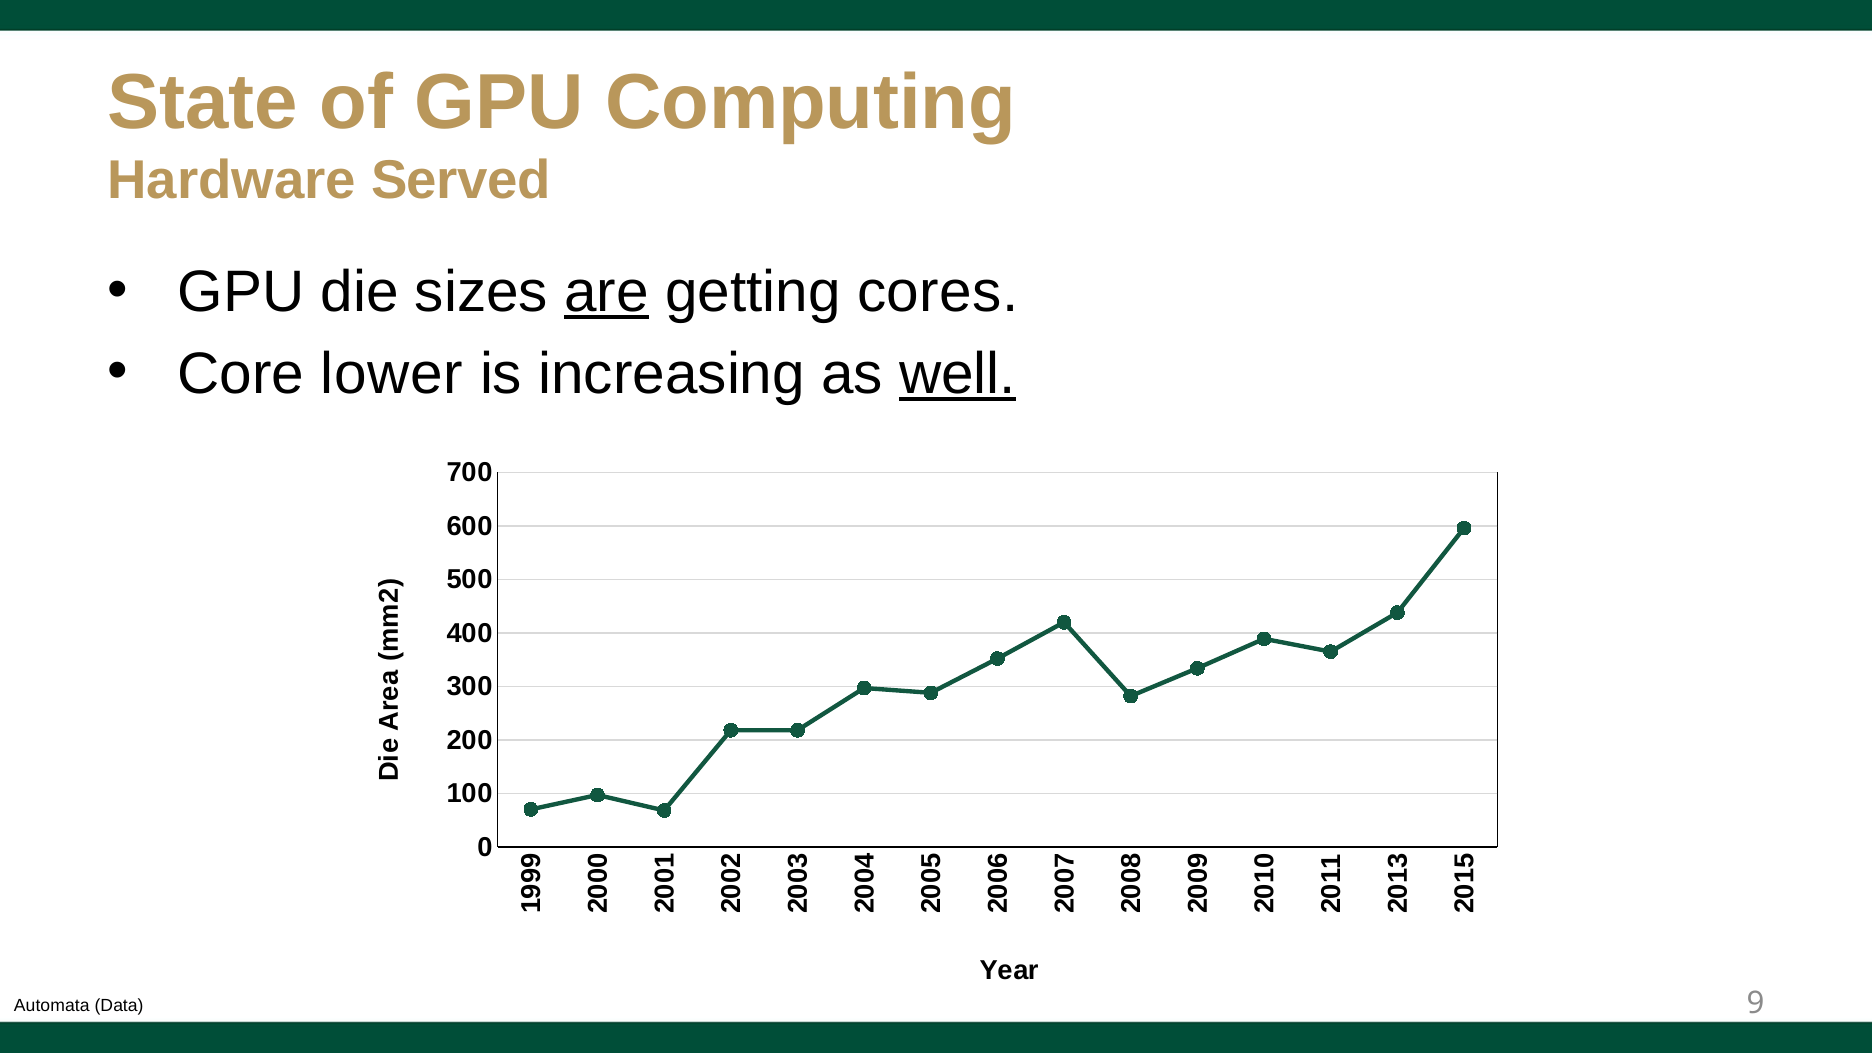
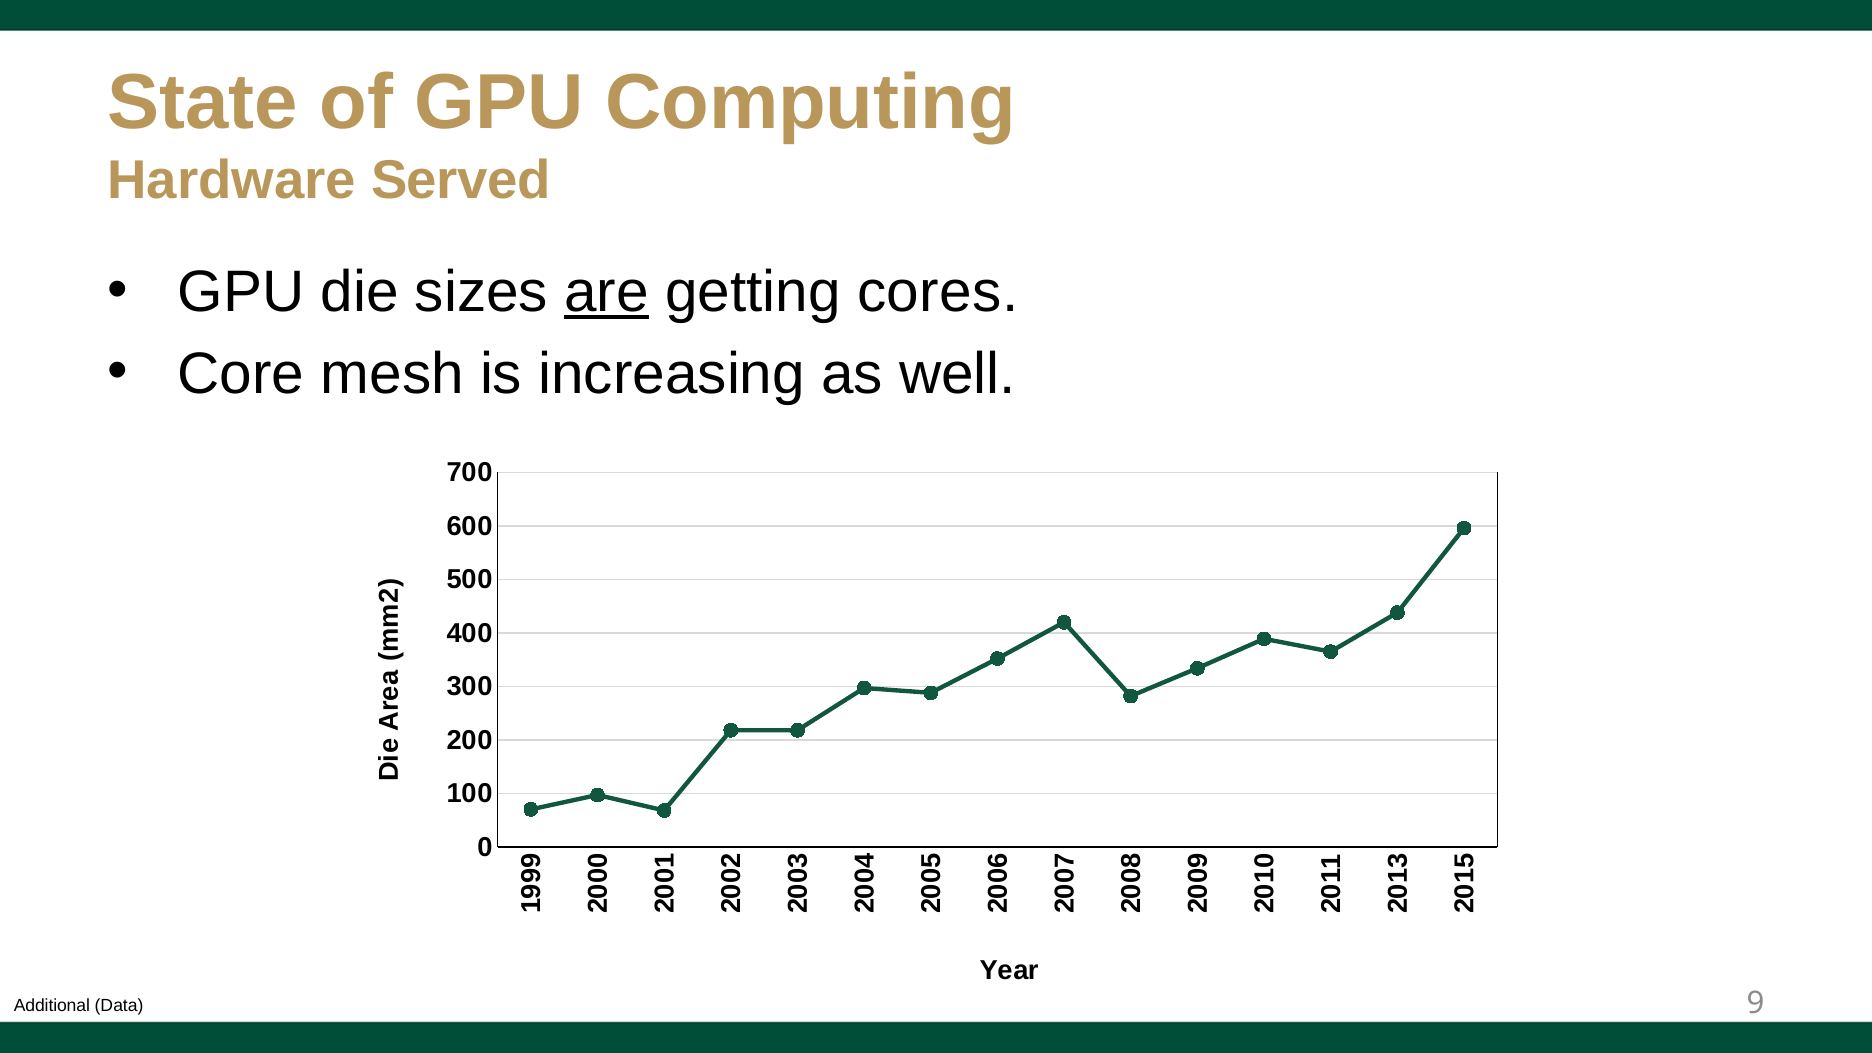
lower: lower -> mesh (392, 374)
well underline: present -> none (958, 374)
Automata: Automata -> Additional (52, 1006)
